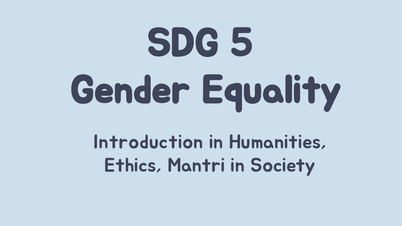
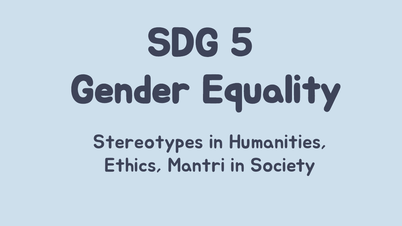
Introduction: Introduction -> Stereotypes (148, 142)
